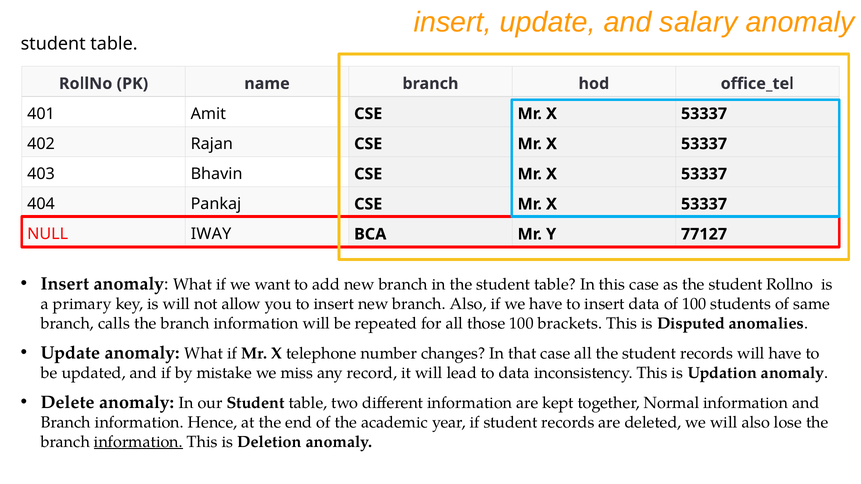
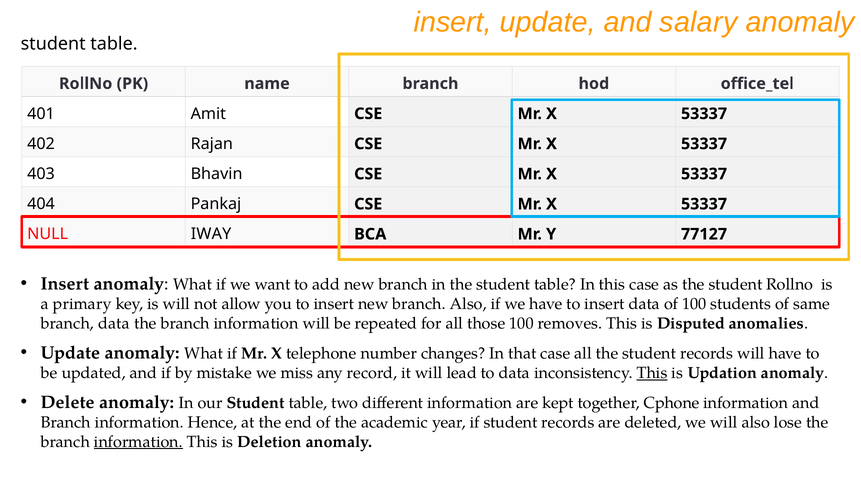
branch calls: calls -> data (114, 324)
brackets: brackets -> removes (570, 324)
This underline: none -> present (652, 373)
Normal: Normal -> Cphone (672, 403)
